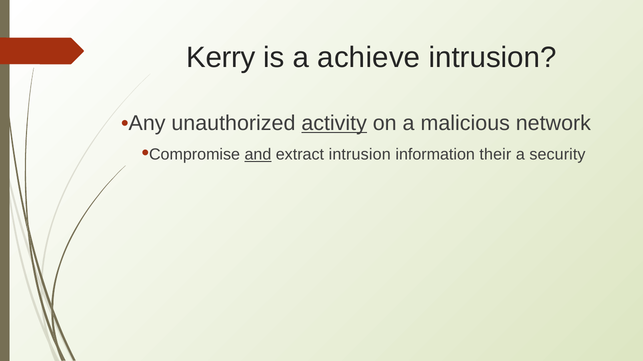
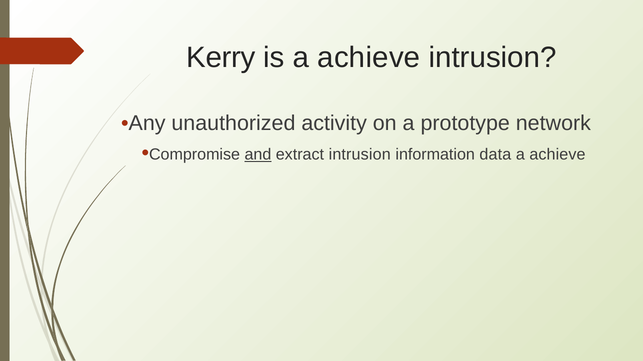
activity underline: present -> none (334, 124)
malicious: malicious -> prototype (465, 124)
their: their -> data (495, 155)
security: security -> achieve (557, 155)
